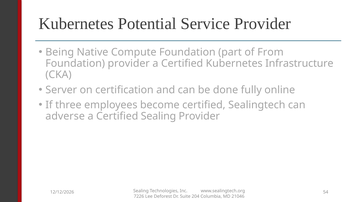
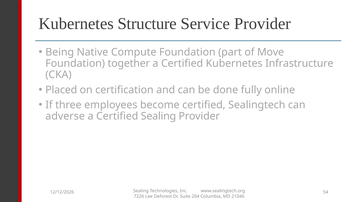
Potential: Potential -> Structure (147, 24)
From: From -> Move (271, 52)
Foundation provider: provider -> together (129, 64)
Server: Server -> Placed (61, 90)
